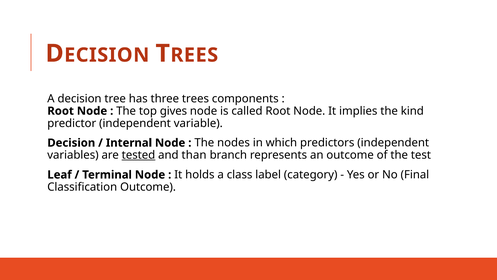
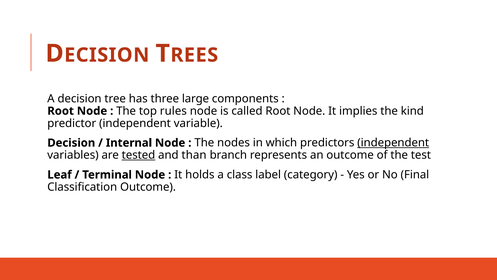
trees: trees -> large (195, 99)
gives: gives -> rules (173, 111)
independent underline: none -> present (393, 143)
